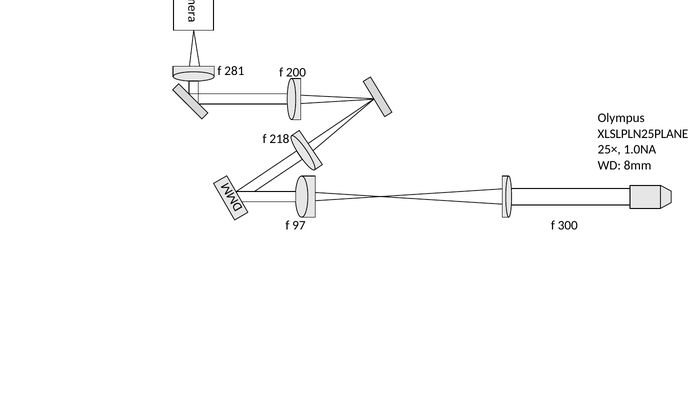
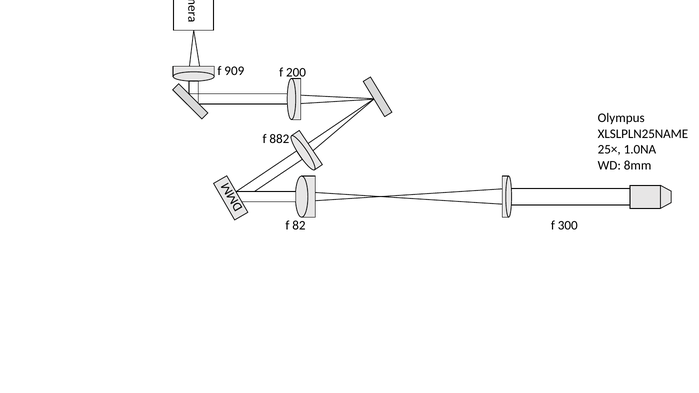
281: 281 -> 909 (234, 71)
XLSLPLN25PLANE: XLSLPLN25PLANE -> XLSLPLN25NAME (643, 134)
218: 218 -> 882 (279, 139)
97: 97 -> 82 (299, 226)
